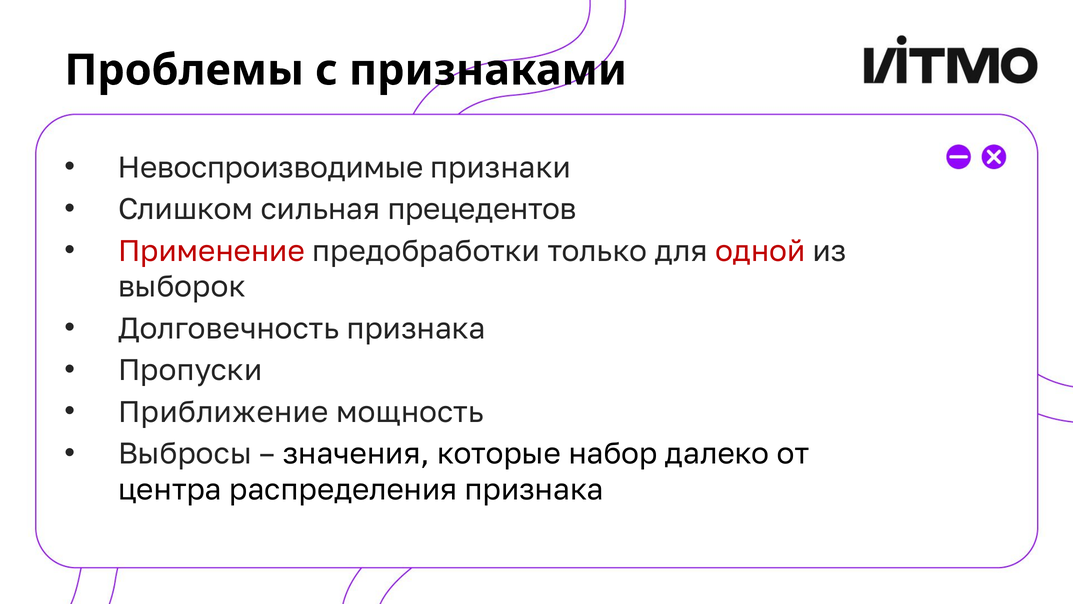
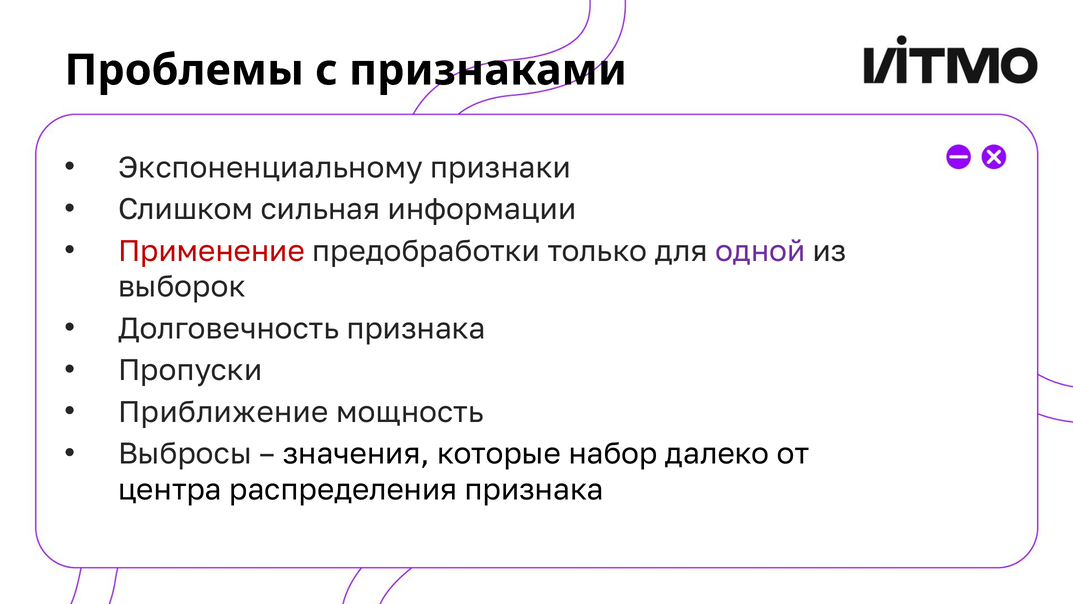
Невоспроизводимые: Невоспроизводимые -> Экспоненциальному (270, 168)
прецедентов: прецедентов -> информации (482, 209)
одной colour: red -> purple (760, 251)
